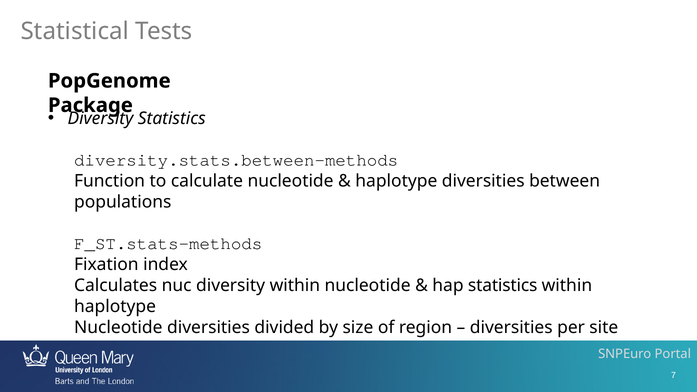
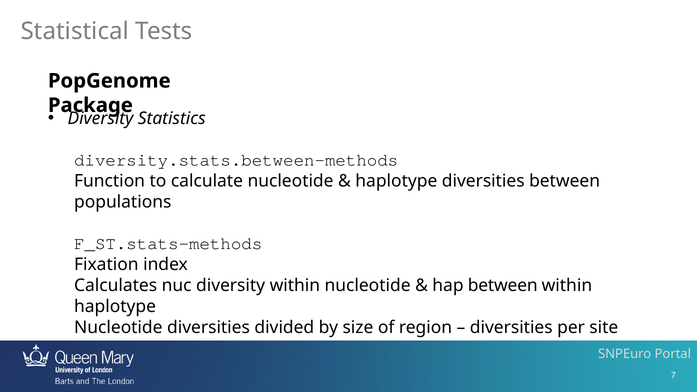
hap statistics: statistics -> between (503, 286)
